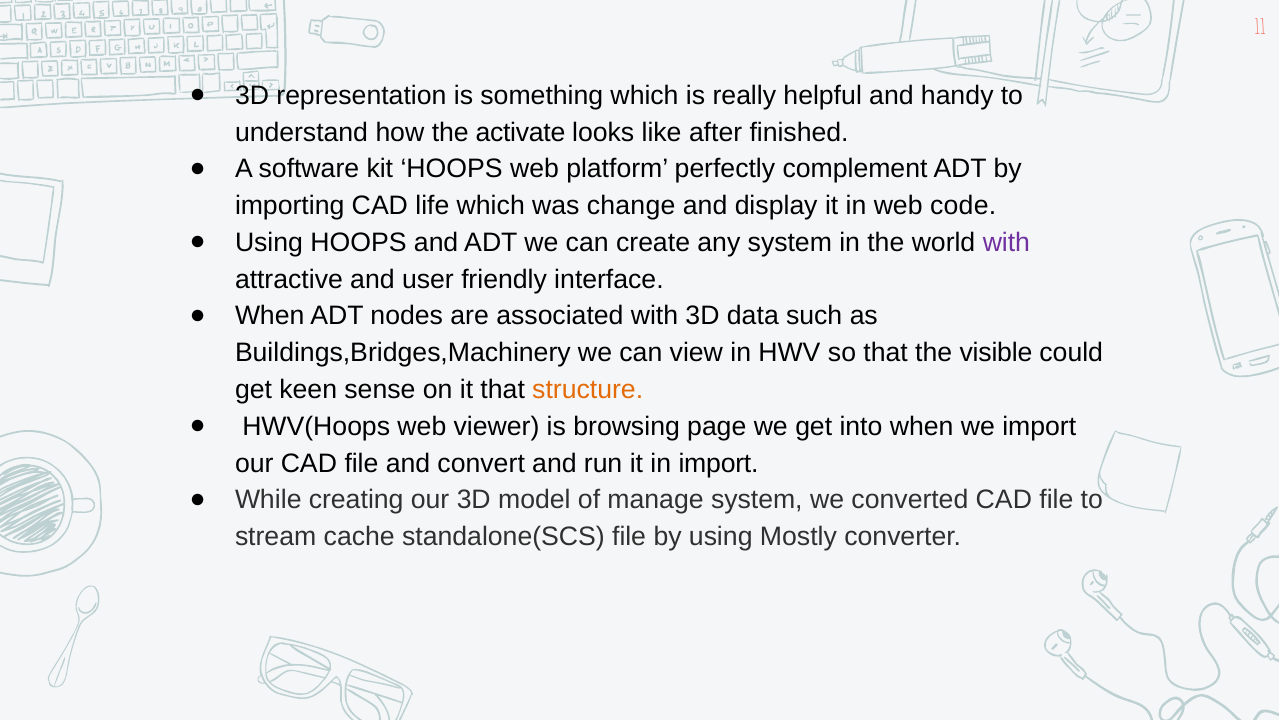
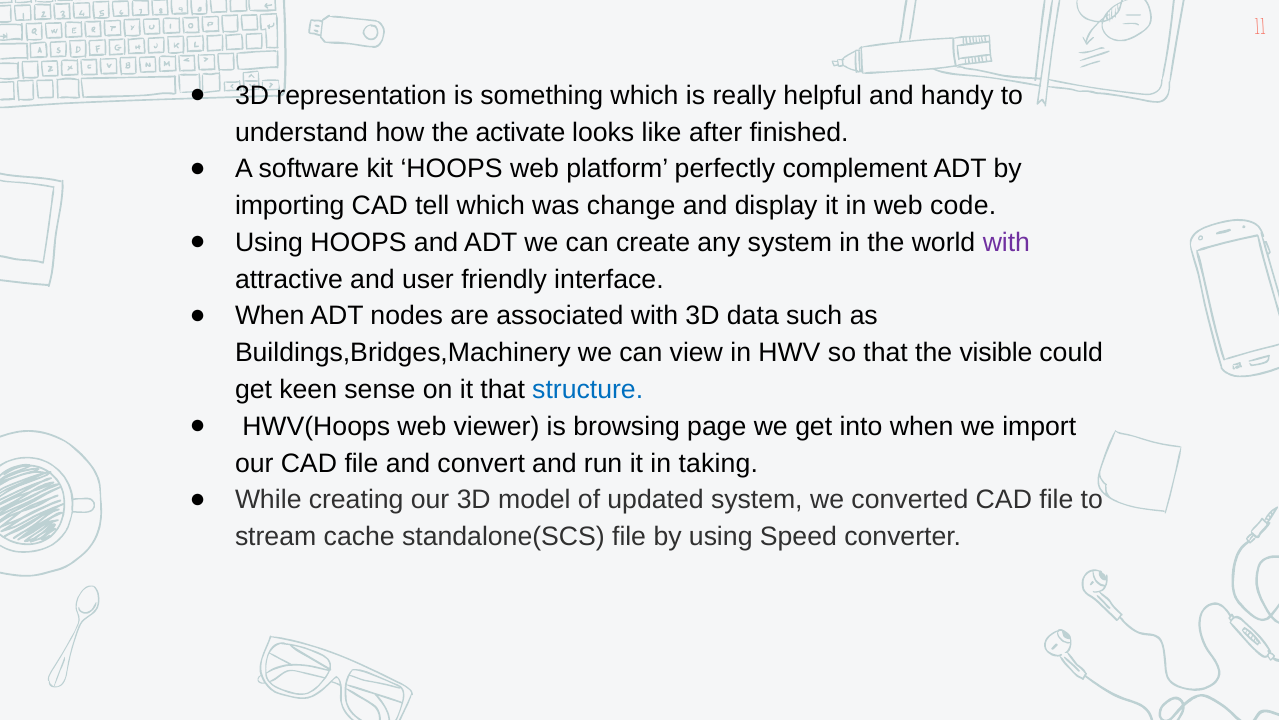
life: life -> tell (432, 206)
structure colour: orange -> blue (588, 389)
in import: import -> taking (718, 463)
manage: manage -> updated (656, 500)
Mostly: Mostly -> Speed (798, 536)
